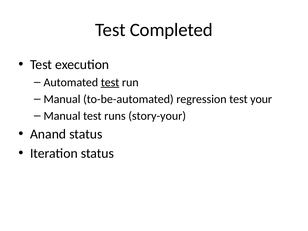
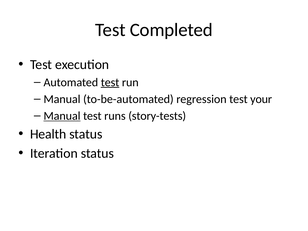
Manual underline: none -> present (62, 116)
story-your: story-your -> story-tests (157, 116)
Anand: Anand -> Health (48, 134)
